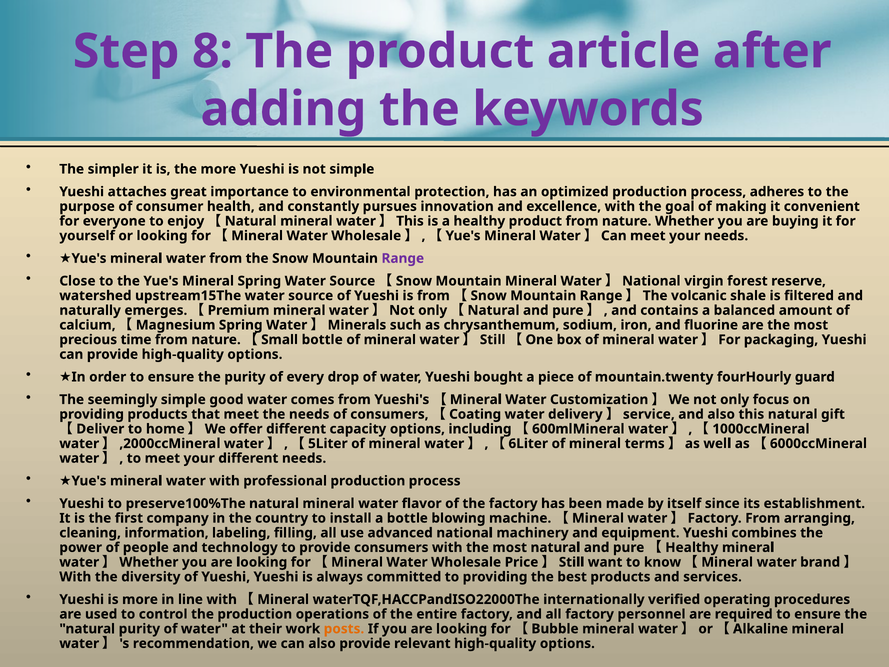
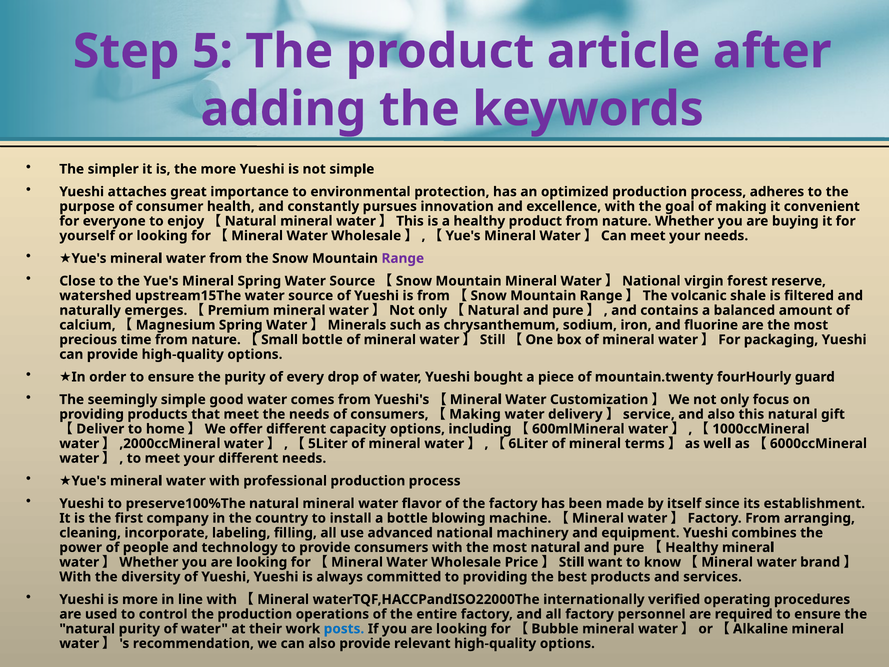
8: 8 -> 5 (212, 51)
Coating: Coating -> Making (475, 414)
information: information -> incorporate (166, 533)
posts colour: orange -> blue (344, 629)
